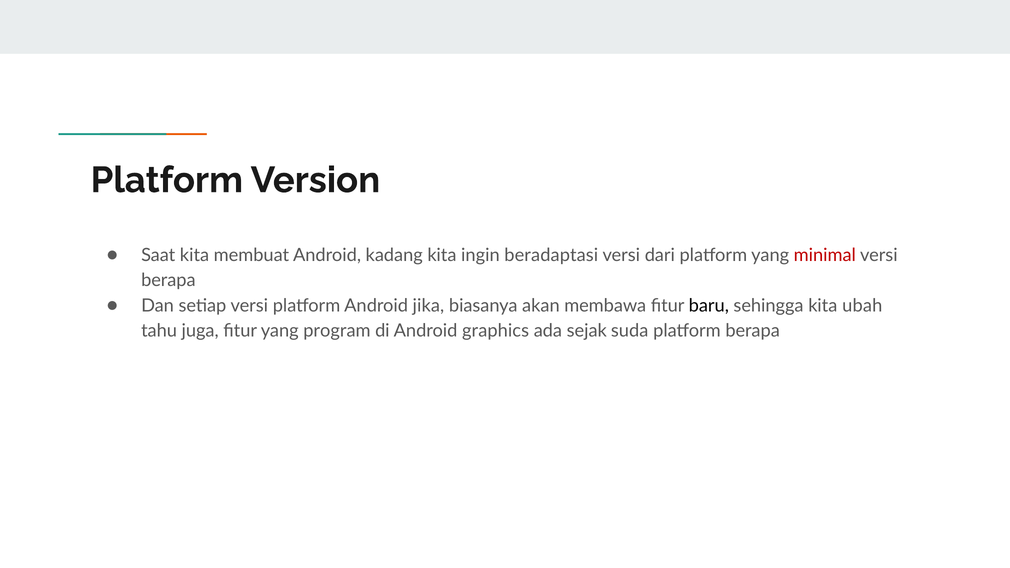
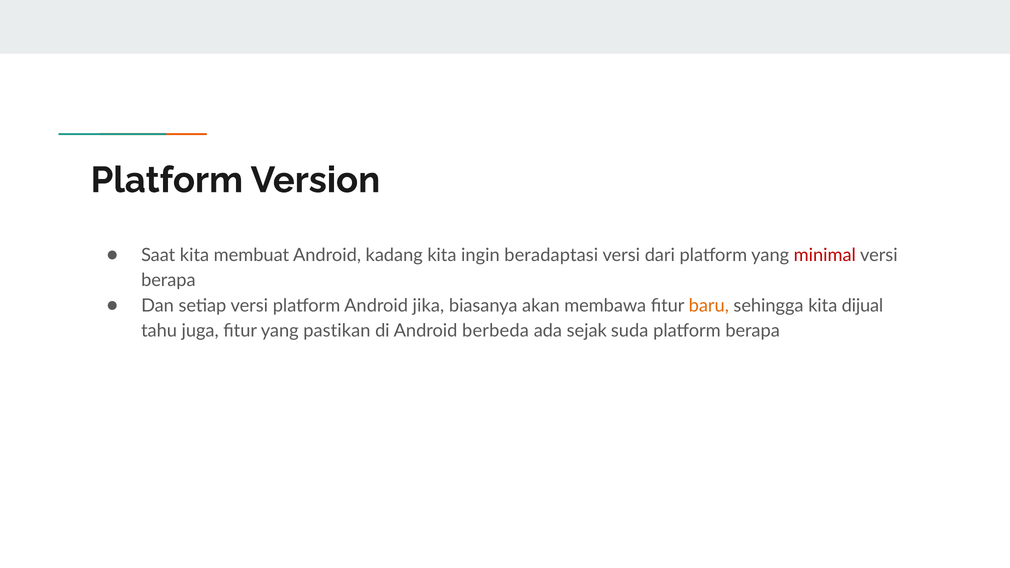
baru colour: black -> orange (709, 306)
ubah: ubah -> dijual (862, 306)
program: program -> pastikan (337, 331)
graphics: graphics -> berbeda (495, 331)
